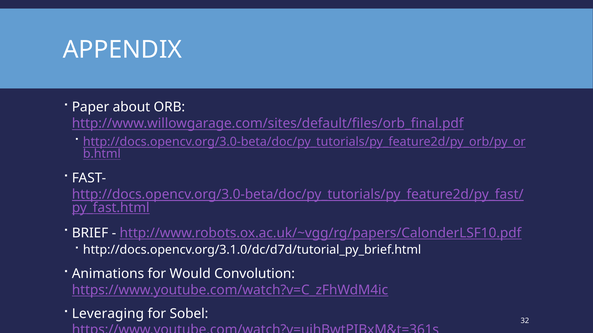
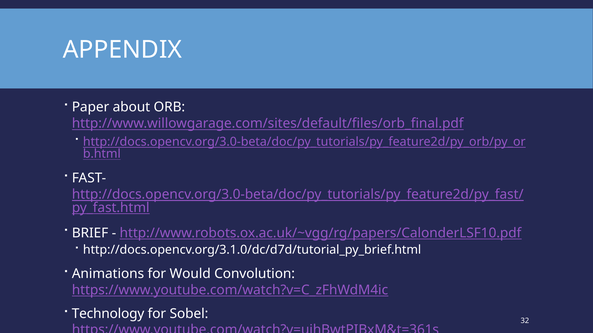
Leveraging: Leveraging -> Technology (108, 314)
